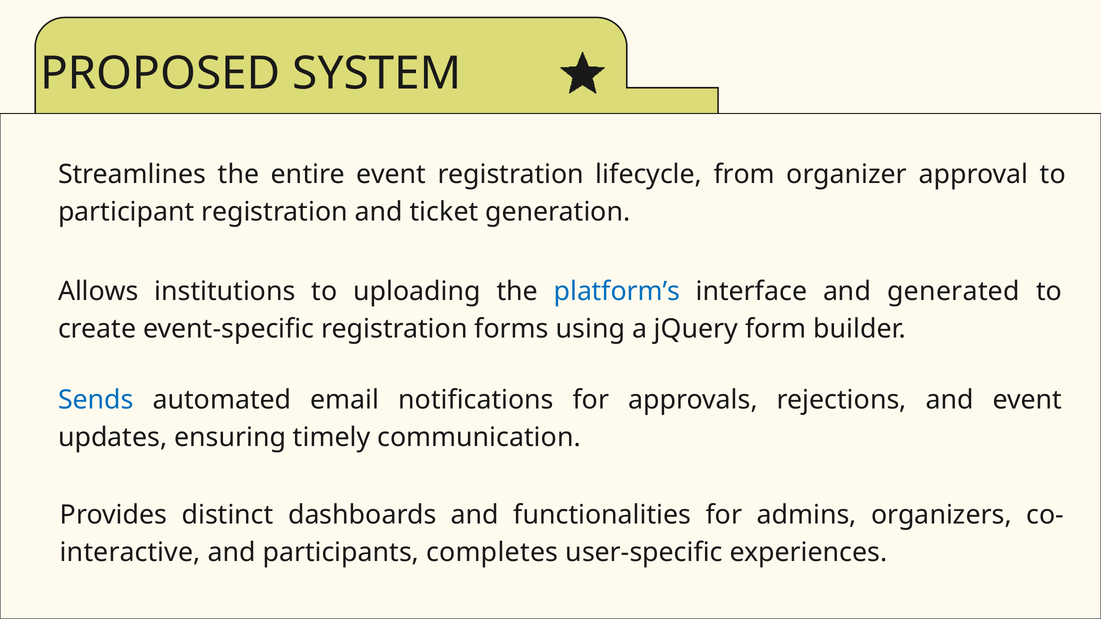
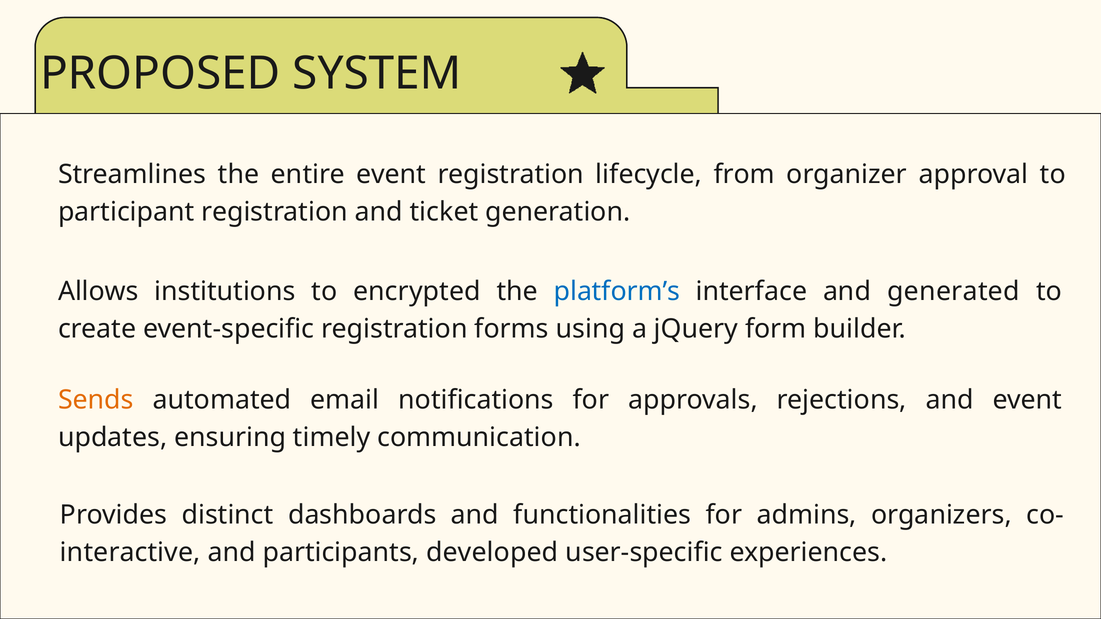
uploading: uploading -> encrypted (417, 291)
Sends colour: blue -> orange (96, 400)
completes: completes -> developed (492, 553)
